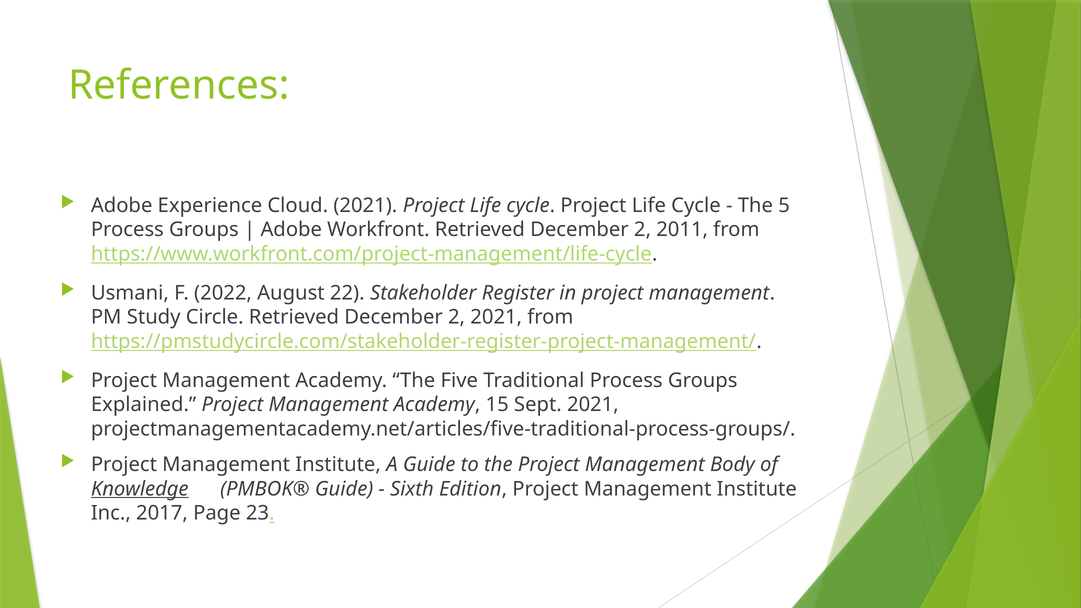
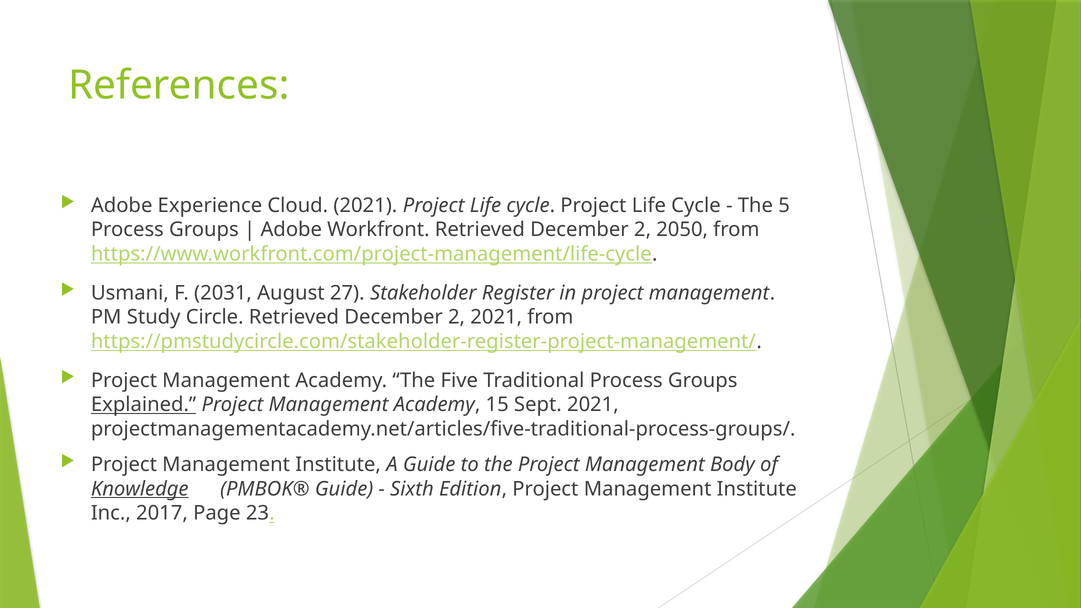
2011: 2011 -> 2050 (682, 230)
2022: 2022 -> 2031 (223, 293)
22: 22 -> 27 (347, 293)
Explained underline: none -> present (144, 405)
